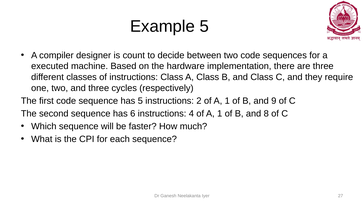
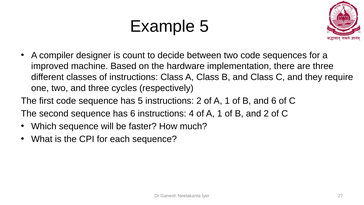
executed: executed -> improved (50, 66)
and 9: 9 -> 6 (274, 101)
and 8: 8 -> 2 (266, 114)
